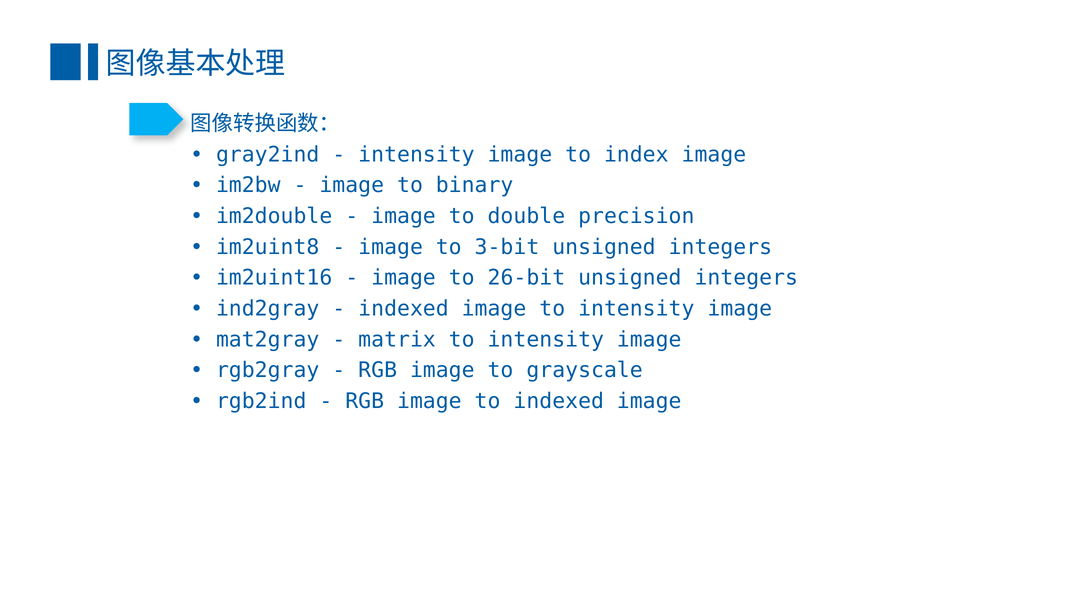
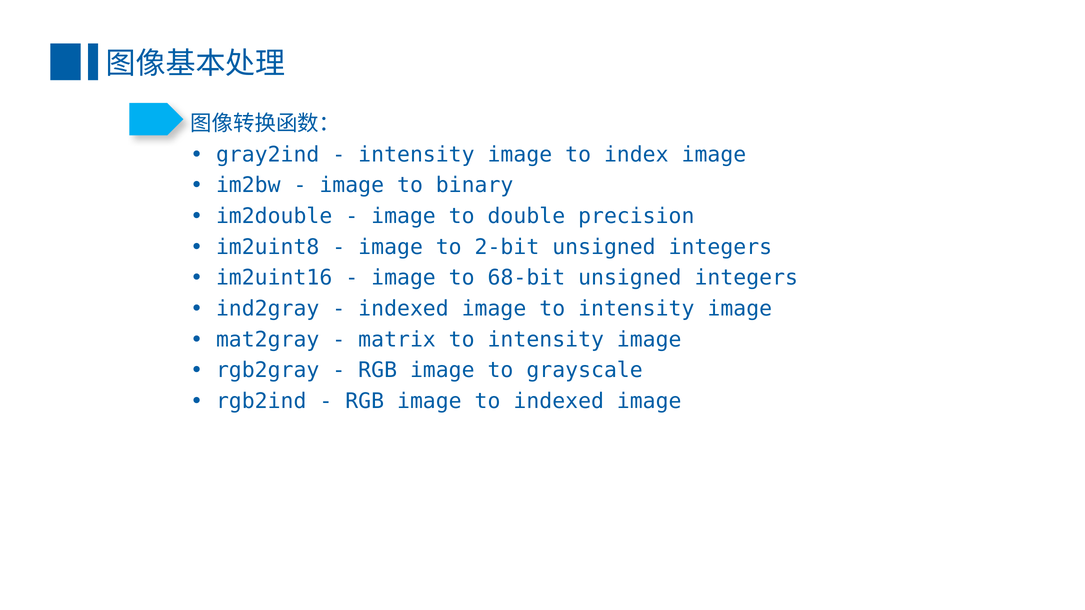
3-bit: 3-bit -> 2-bit (507, 247)
26-bit: 26-bit -> 68-bit (526, 278)
